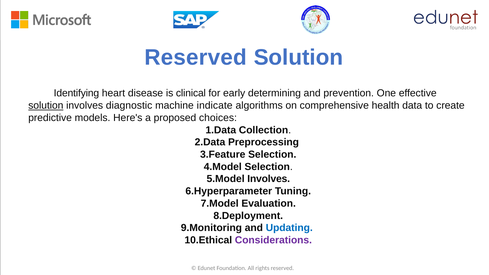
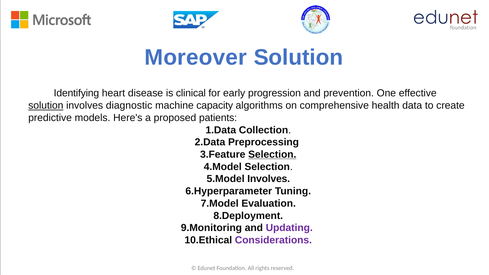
Reserved: Reserved -> Moreover (196, 58)
determining: determining -> progression (274, 93)
indicate: indicate -> capacity (215, 106)
choices: choices -> patients (218, 118)
Selection underline: none -> present (272, 155)
Updating colour: blue -> purple (289, 228)
